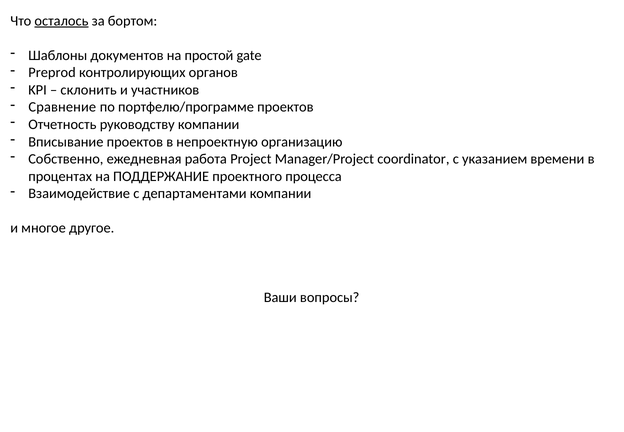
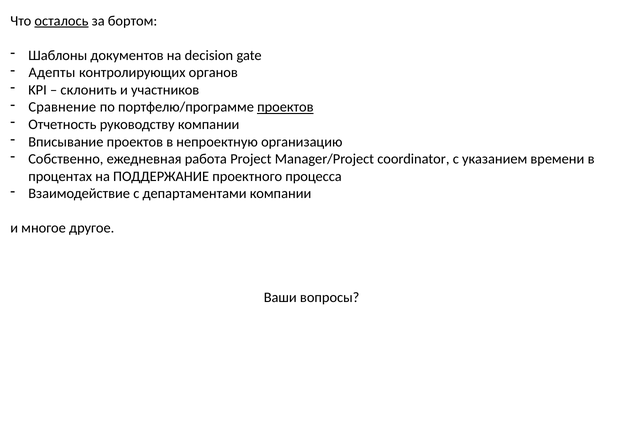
простой: простой -> decision (209, 55)
Preprod: Preprod -> Адепты (52, 73)
проектов underline: none -> present (285, 107)
